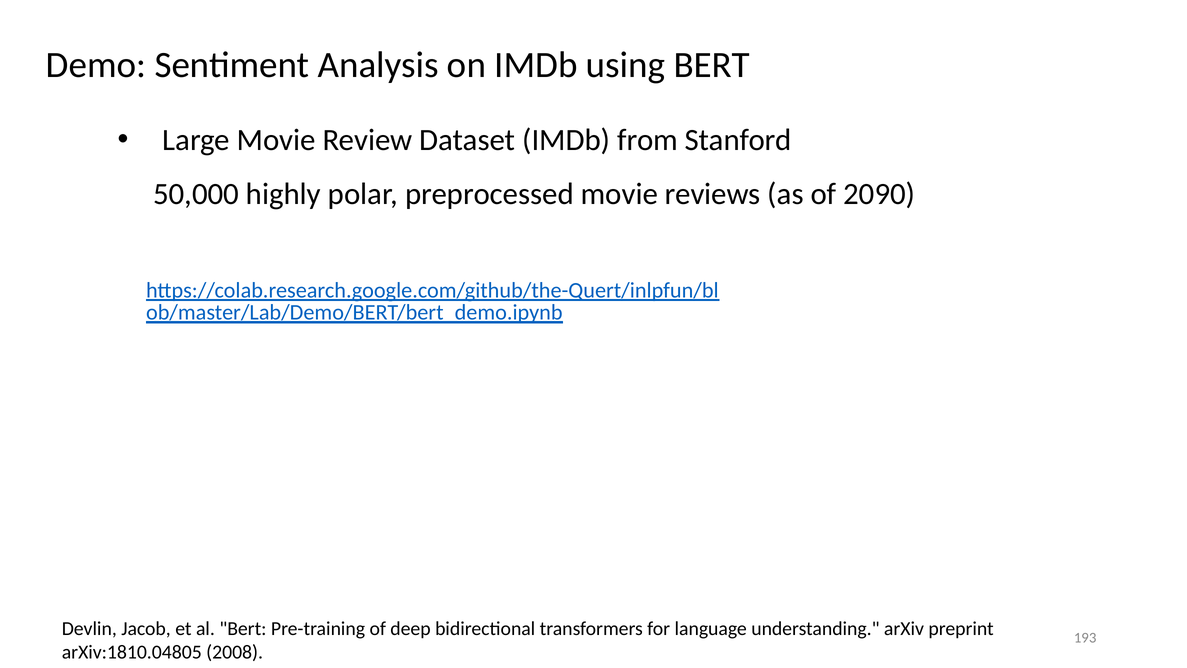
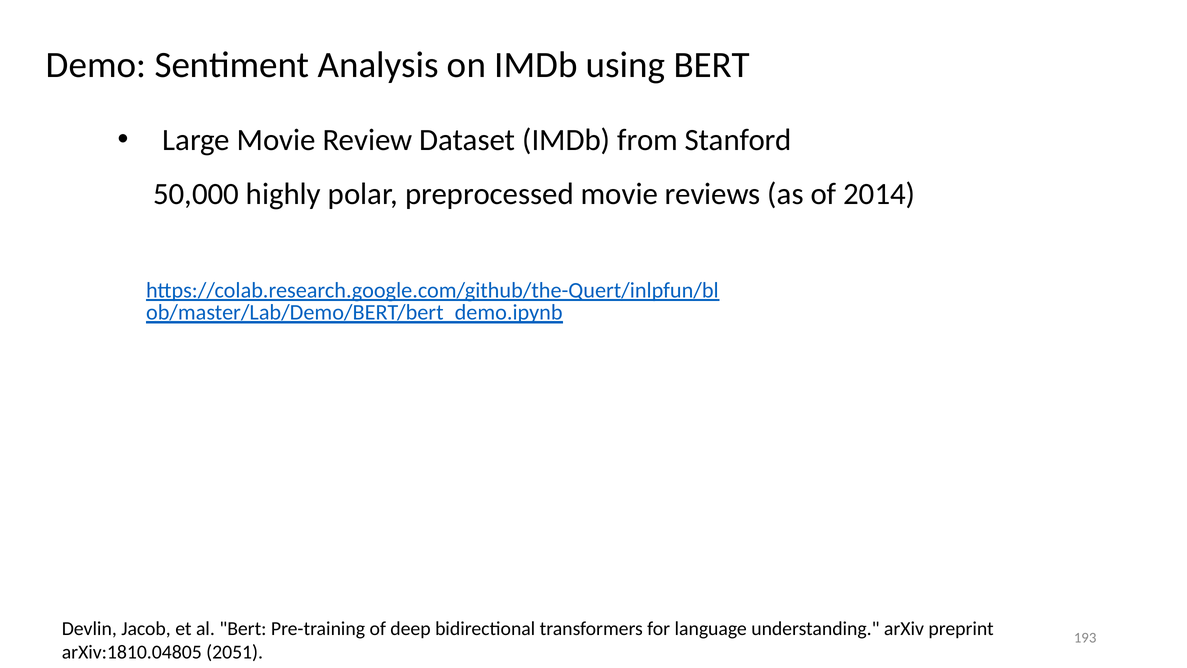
2090: 2090 -> 2014 (879, 194)
2008: 2008 -> 2051 (235, 652)
